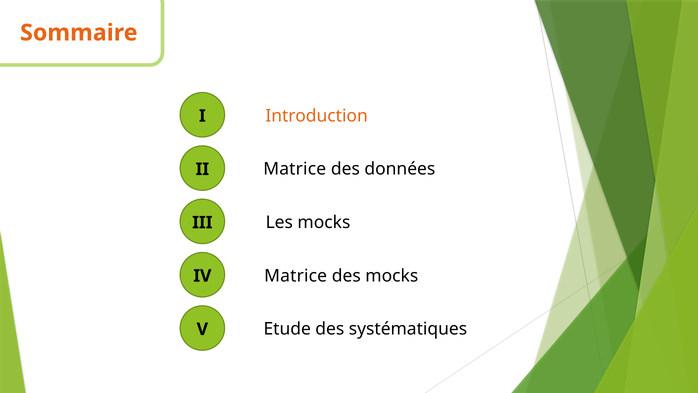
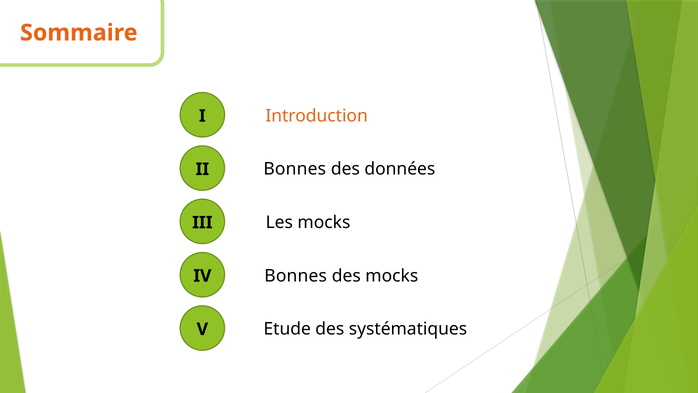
Matrice: Matrice -> Bonnes (295, 169)
Matrice: Matrice -> Bonnes (296, 276)
